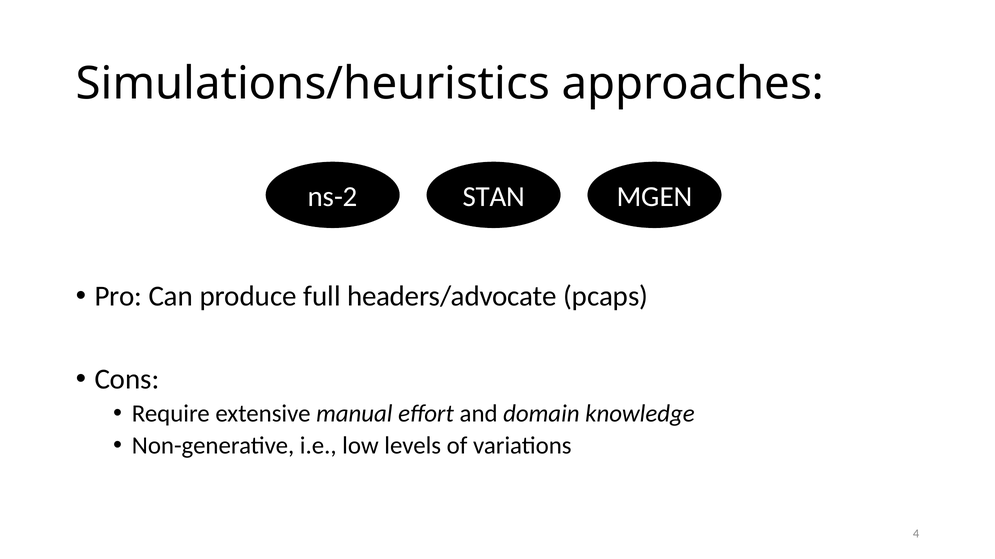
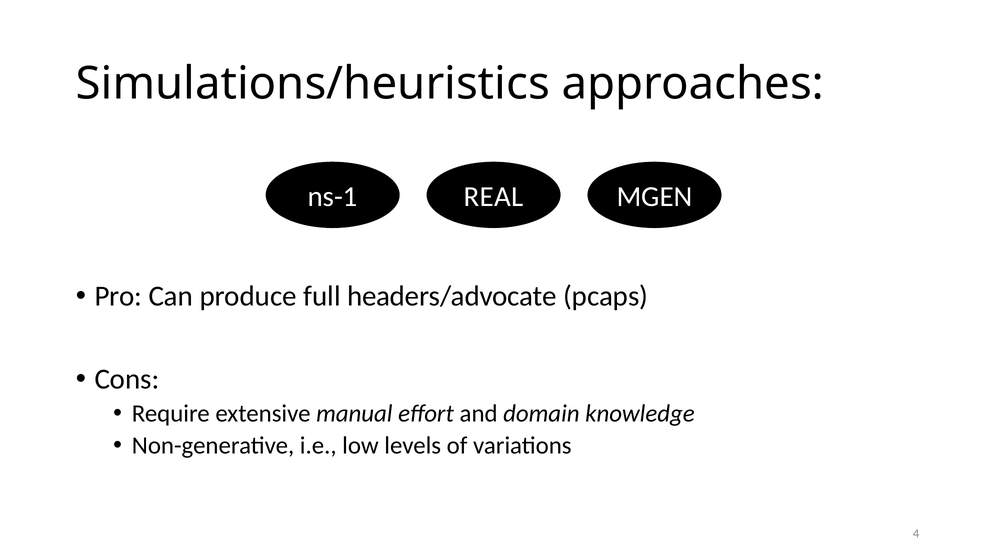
ns-2: ns-2 -> ns-1 (333, 197)
STAN: STAN -> REAL (493, 197)
